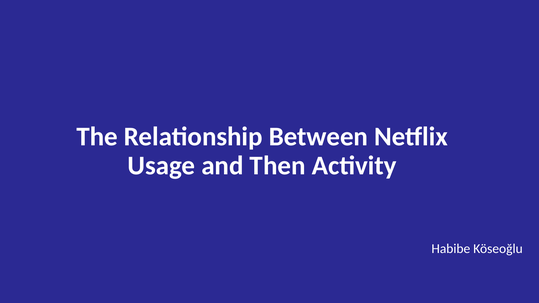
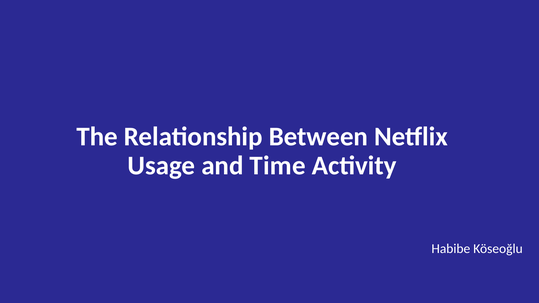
Then: Then -> Time (278, 166)
